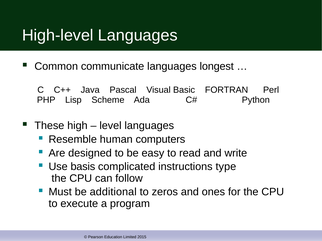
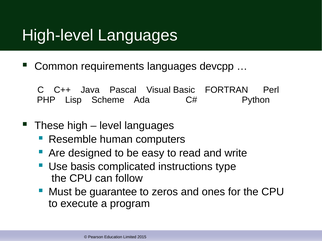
communicate: communicate -> requirements (113, 66)
longest: longest -> devcpp (217, 66)
additional: additional -> guarantee (113, 192)
